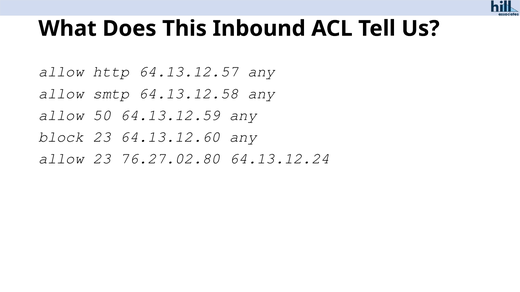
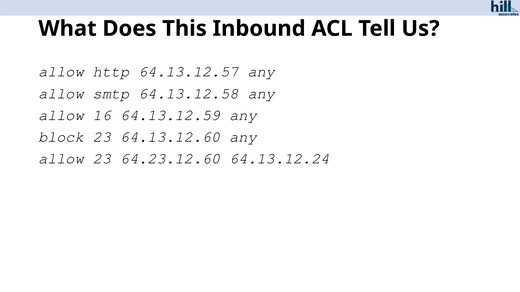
50: 50 -> 16 (102, 115)
76.27.02.80: 76.27.02.80 -> 64.23.12.60 (170, 159)
